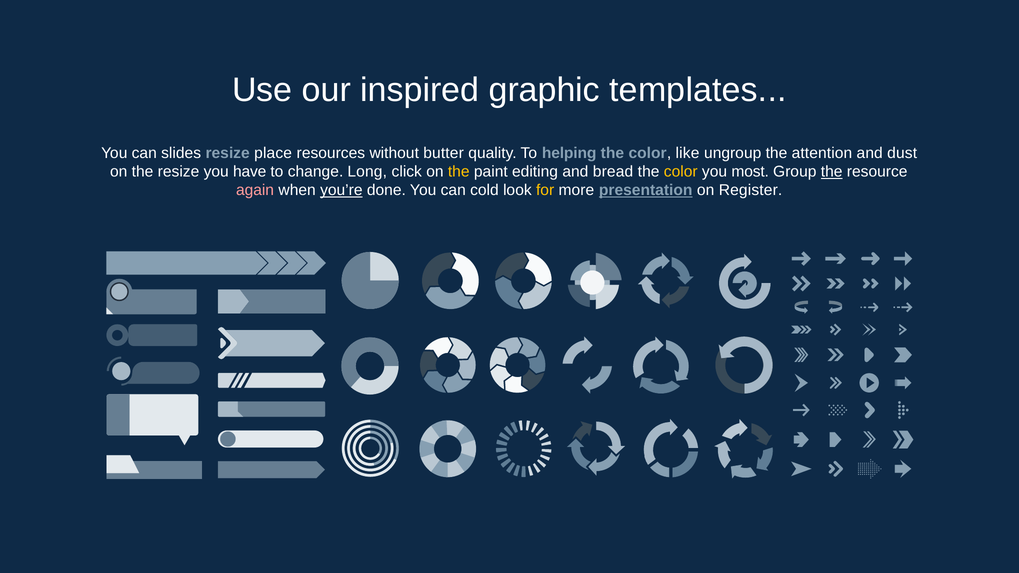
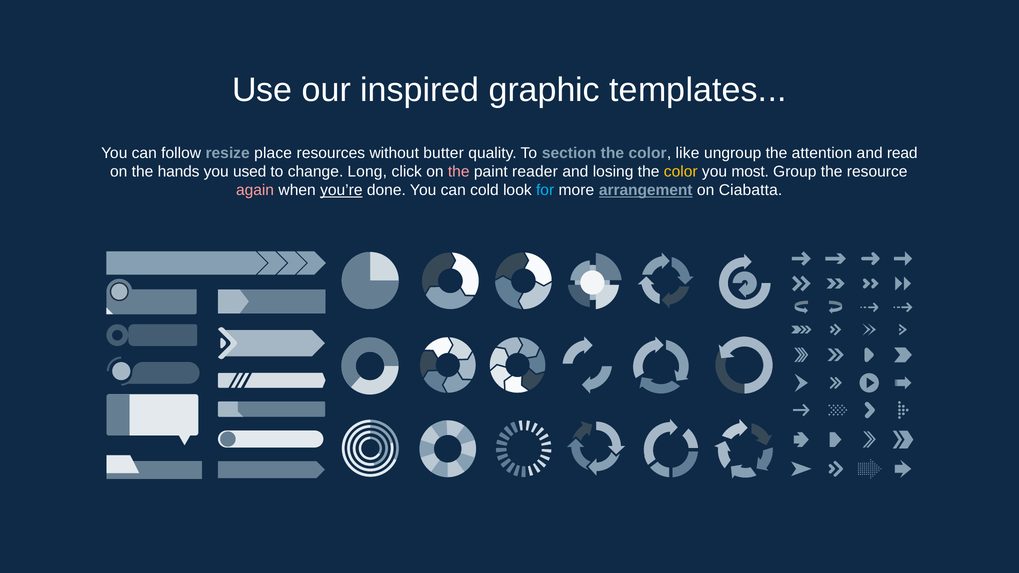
slides: slides -> follow (181, 153)
helping: helping -> section (569, 153)
dust: dust -> read (902, 153)
the resize: resize -> hands (179, 172)
have: have -> used (250, 172)
the colour: yellow -> pink (459, 172)
editing: editing -> reader (535, 172)
bread: bread -> losing (613, 172)
the underline: present -> none (832, 172)
for colour: yellow -> light blue (545, 190)
presentation: presentation -> arrangement (646, 190)
Register: Register -> Ciabatta (751, 190)
